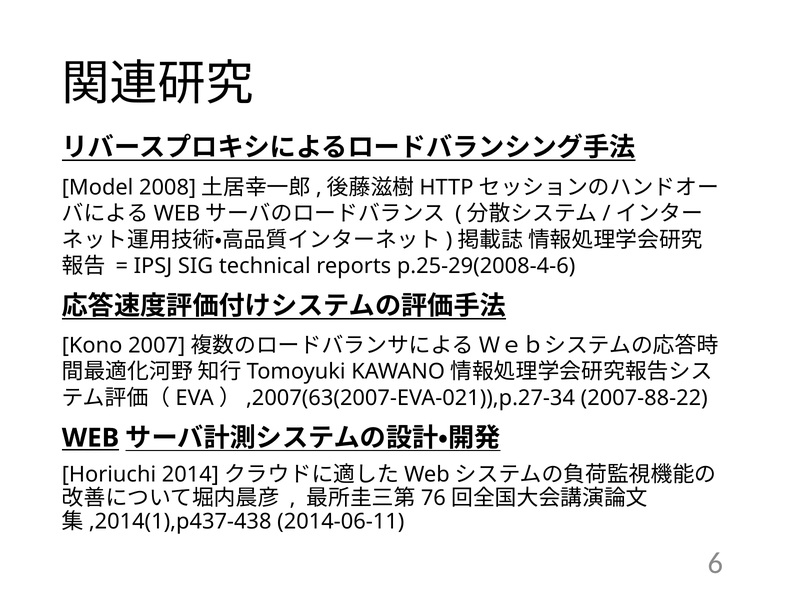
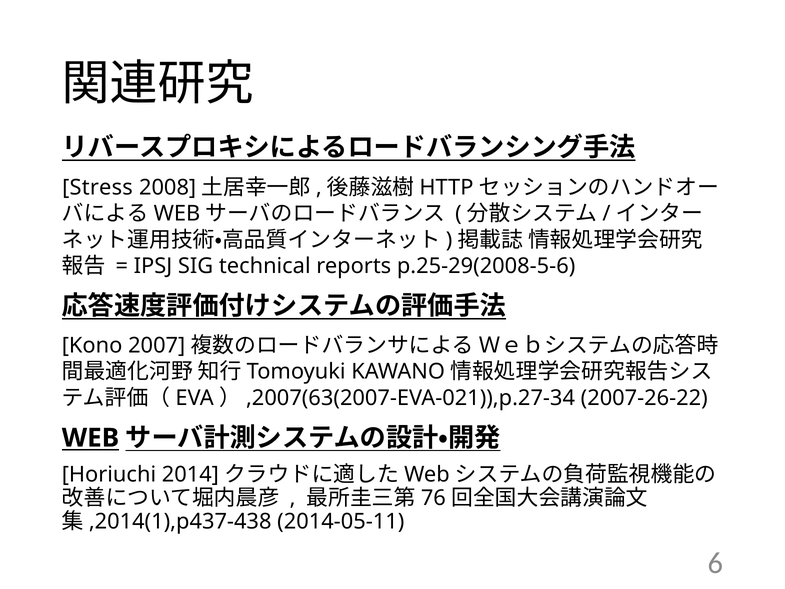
Model: Model -> Stress (97, 187)
p.25-29(2008-4-6: p.25-29(2008-4-6 -> p.25-29(2008-5-6 (486, 266)
2007-88-22: 2007-88-22 -> 2007-26-22 (644, 398)
2014-06-11: 2014-06-11 -> 2014-05-11 (341, 521)
